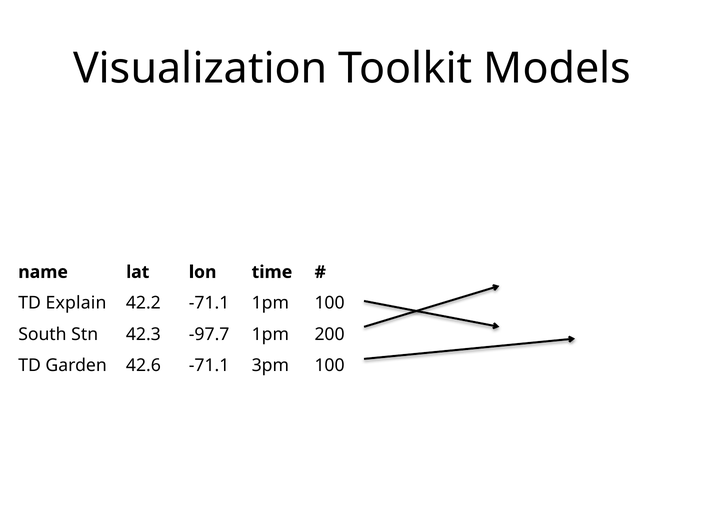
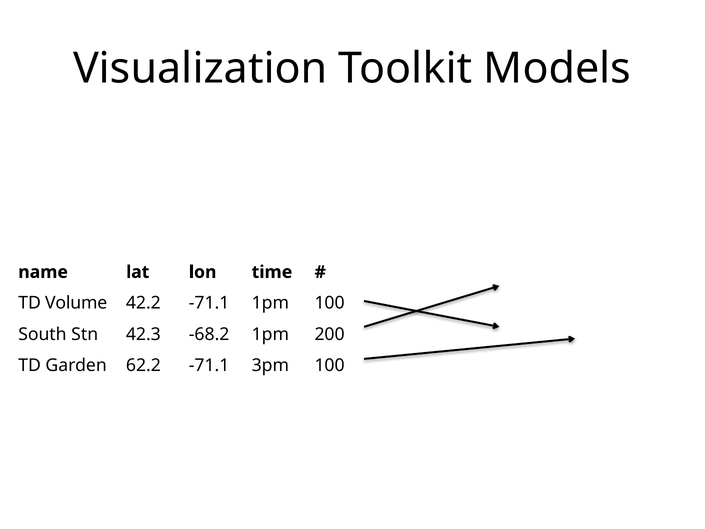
Explain: Explain -> Volume (76, 303)
-97.7: -97.7 -> -68.2 (209, 334)
42.6: 42.6 -> 62.2 (143, 365)
